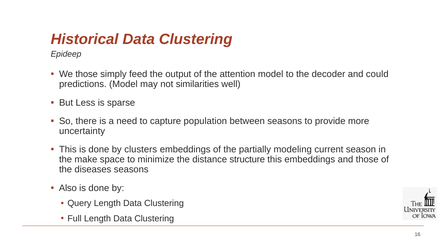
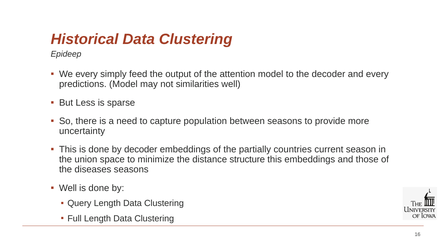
We those: those -> every (87, 74)
and could: could -> every (377, 74)
by clusters: clusters -> decoder (141, 149)
modeling: modeling -> countries (293, 149)
make: make -> union (86, 159)
Also: Also -> Well (68, 188)
